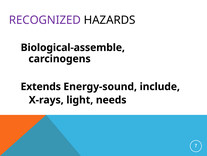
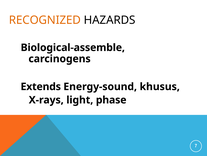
RECOGNIZED colour: purple -> orange (45, 20)
include: include -> khusus (160, 86)
needs: needs -> phase (111, 100)
